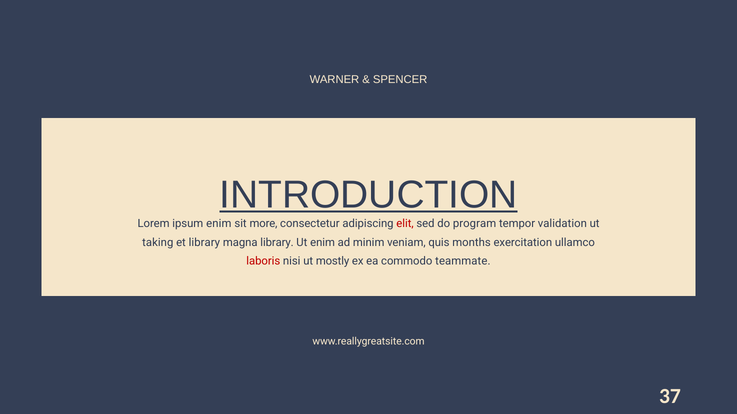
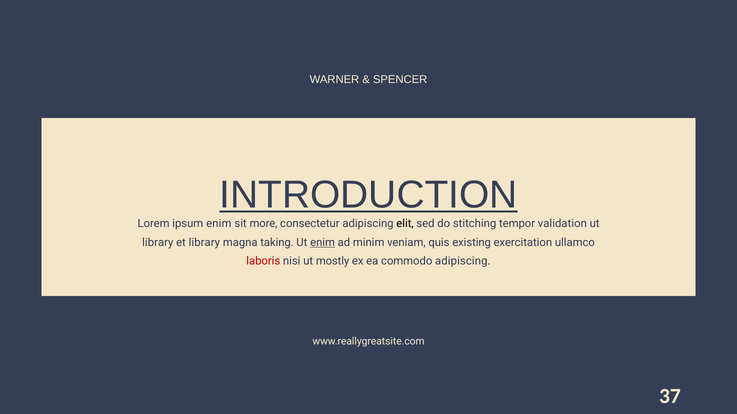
elit colour: red -> black (405, 224)
program: program -> stitching (475, 224)
taking: taking -> library (158, 243)
magna library: library -> taking (277, 243)
enim underline: none -> present (323, 243)
months: months -> existing (472, 243)
commodo teammate: teammate -> adipiscing (463, 261)
